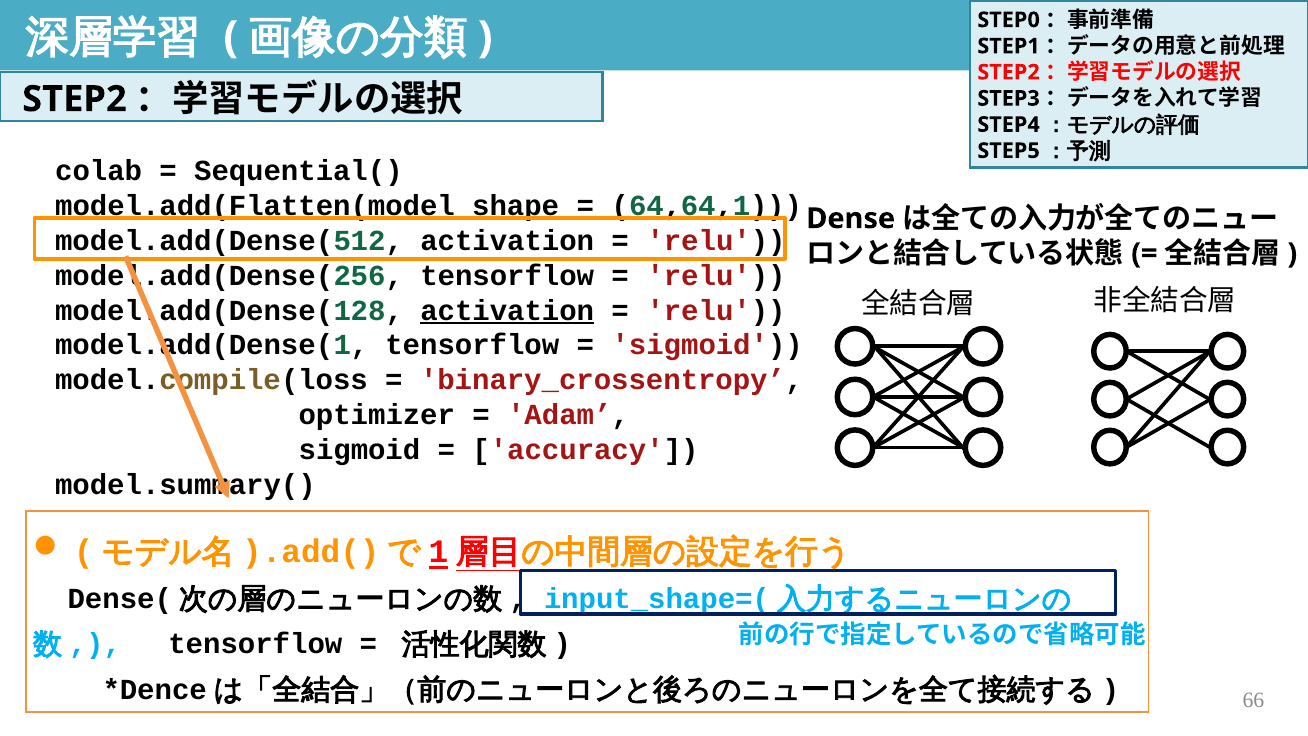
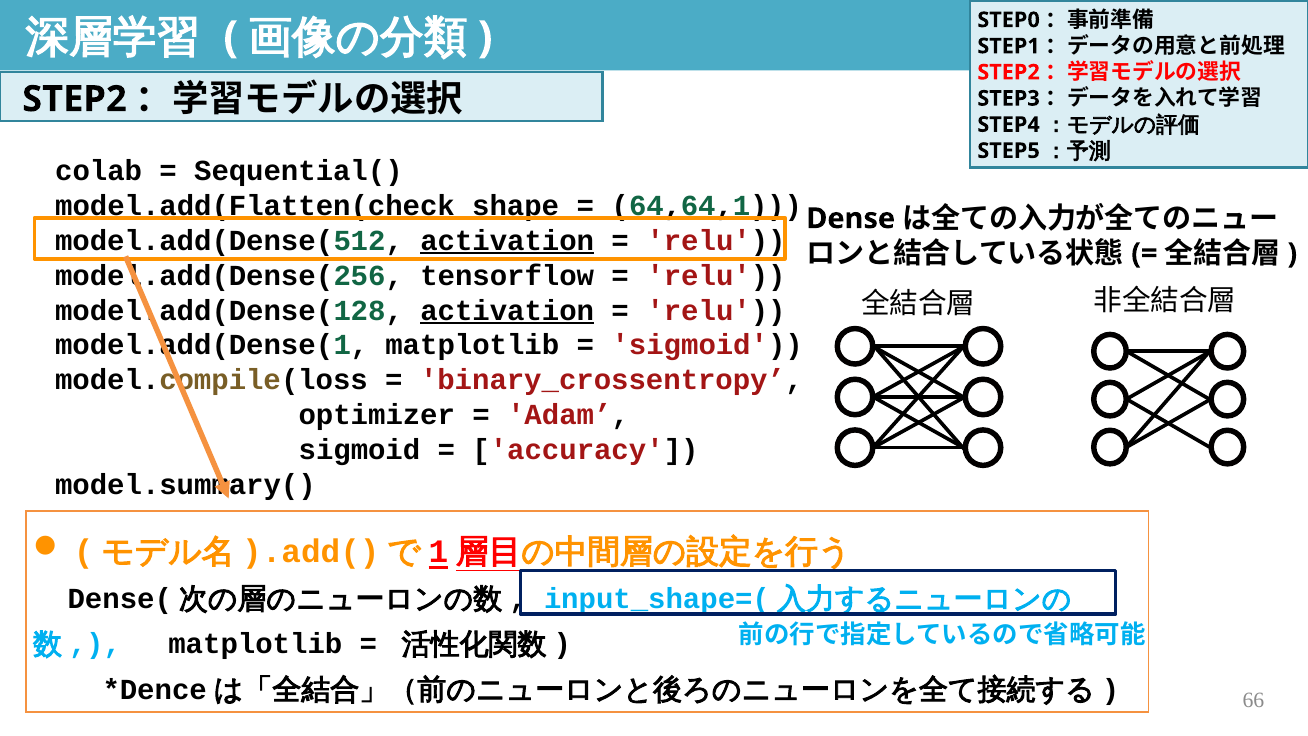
model.add(Flatten(model_shape: model.add(Flatten(model_shape -> model.add(Flatten(check_shape (307, 206)
activation underline: none -> present (507, 241)
tensorflow: tensorflow -> matplotlib (472, 345)
tensorflow: tensorflow -> matplotlib (255, 644)
